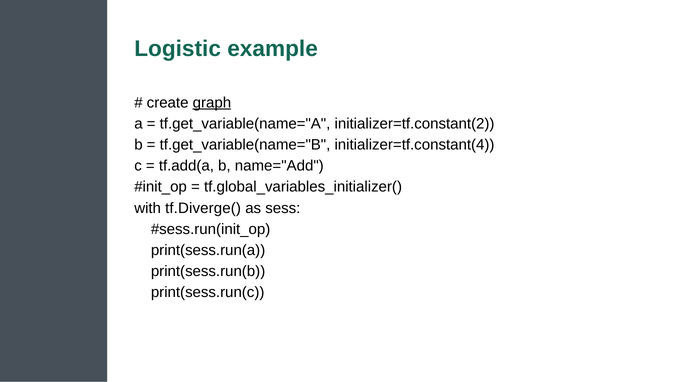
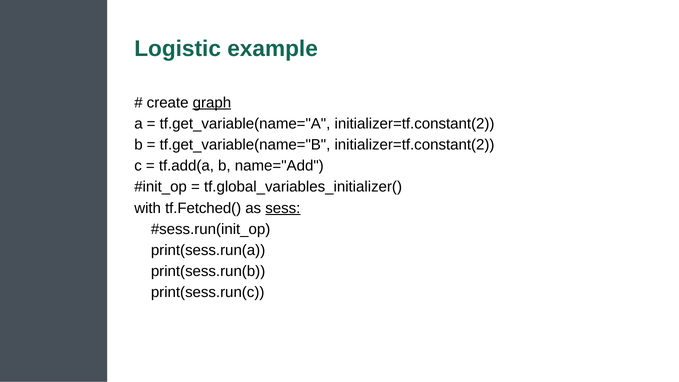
tf.get_variable(name="B initializer=tf.constant(4: initializer=tf.constant(4 -> initializer=tf.constant(2 (415, 145)
tf.Diverge(: tf.Diverge( -> tf.Fetched( (203, 208)
sess underline: none -> present (283, 208)
